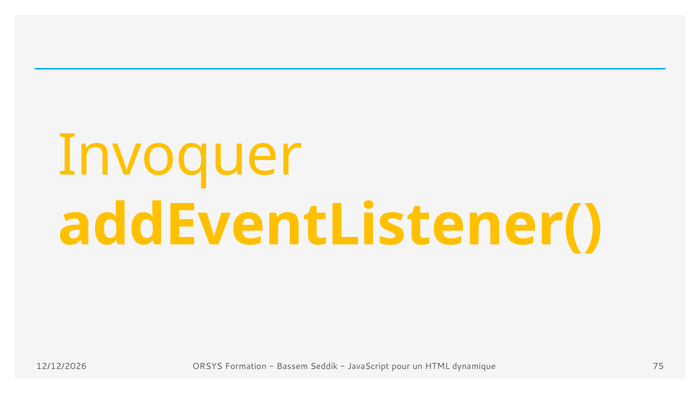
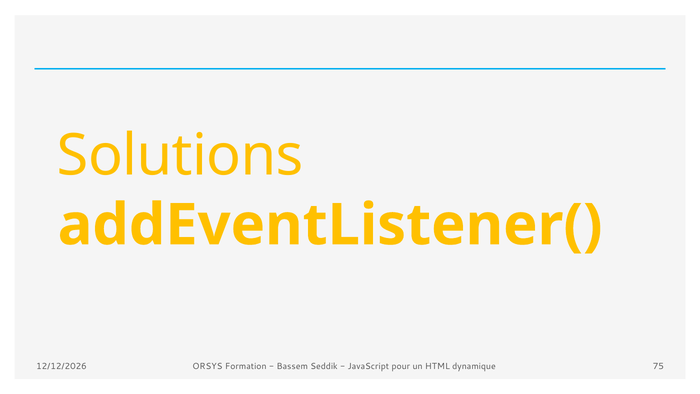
Invoquer: Invoquer -> Solutions (180, 156)
